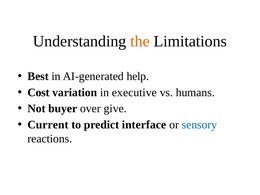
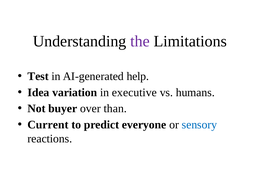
the colour: orange -> purple (140, 41)
Best: Best -> Test (38, 76)
Cost: Cost -> Idea (38, 92)
give: give -> than (115, 109)
interface: interface -> everyone (144, 125)
